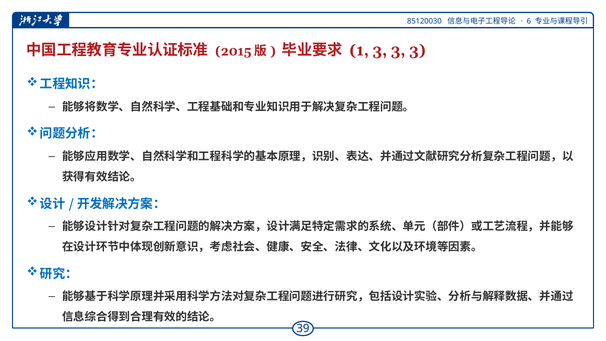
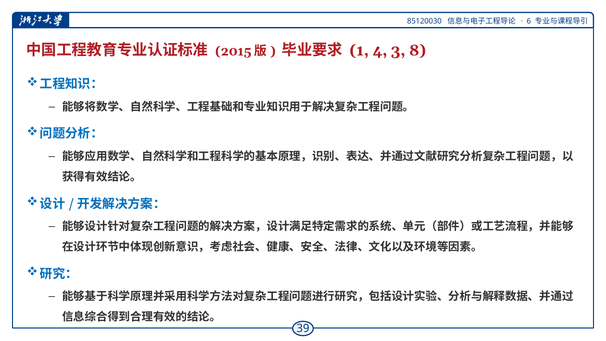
1 3: 3 -> 4 (380, 50)
3: 3 -> 8 (418, 50)
